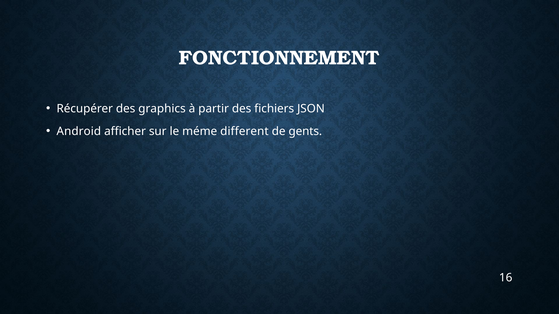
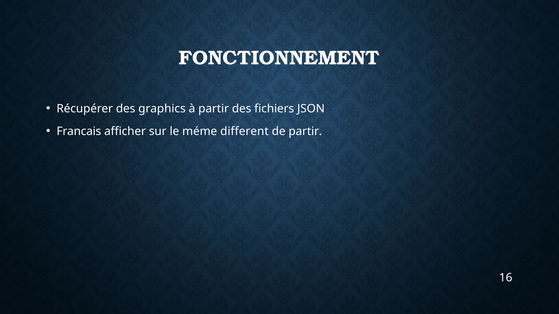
Android: Android -> Francais (79, 131)
de gents: gents -> partir (305, 131)
